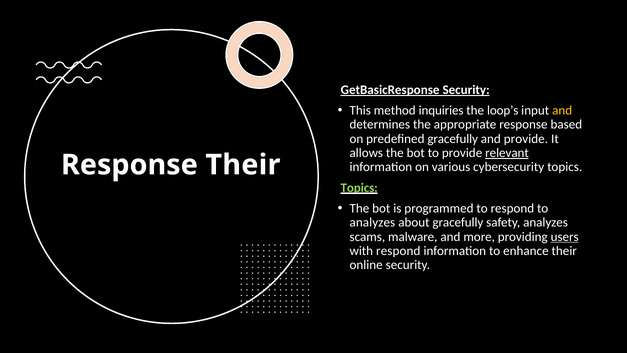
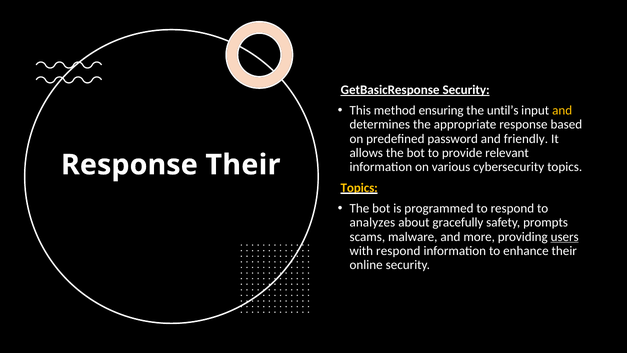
inquiries: inquiries -> ensuring (441, 110)
loop’s: loop’s -> until’s (503, 110)
predefined gracefully: gracefully -> password (453, 139)
and provide: provide -> friendly (526, 139)
relevant underline: present -> none (507, 153)
Topics colour: light green -> yellow (359, 188)
safety analyzes: analyzes -> prompts (546, 222)
